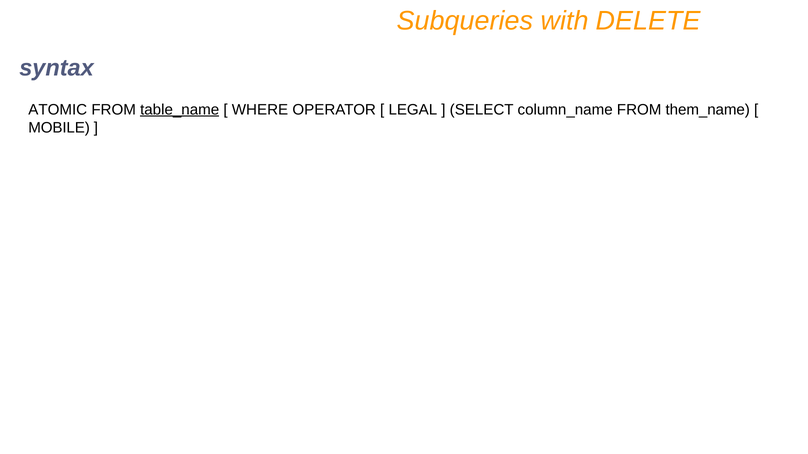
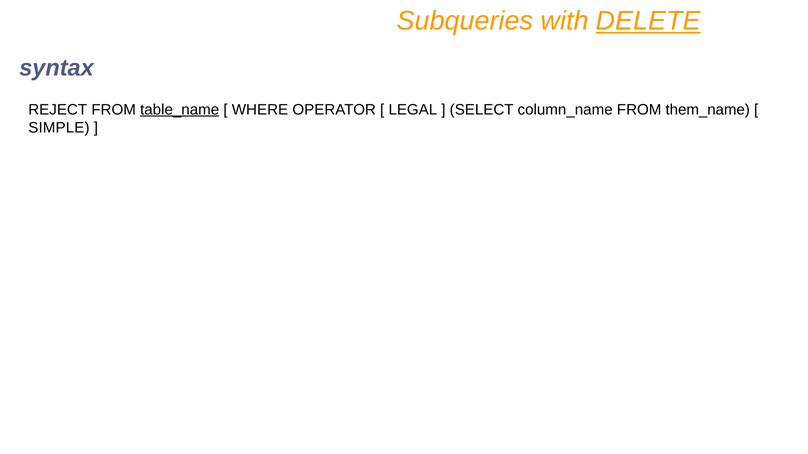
DELETE underline: none -> present (648, 21)
ATOMIC: ATOMIC -> REJECT (58, 110)
MOBILE: MOBILE -> SIMPLE (59, 128)
